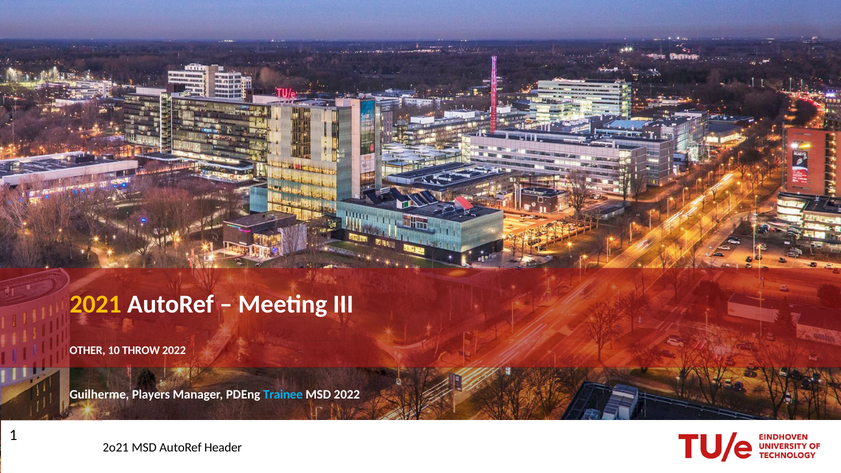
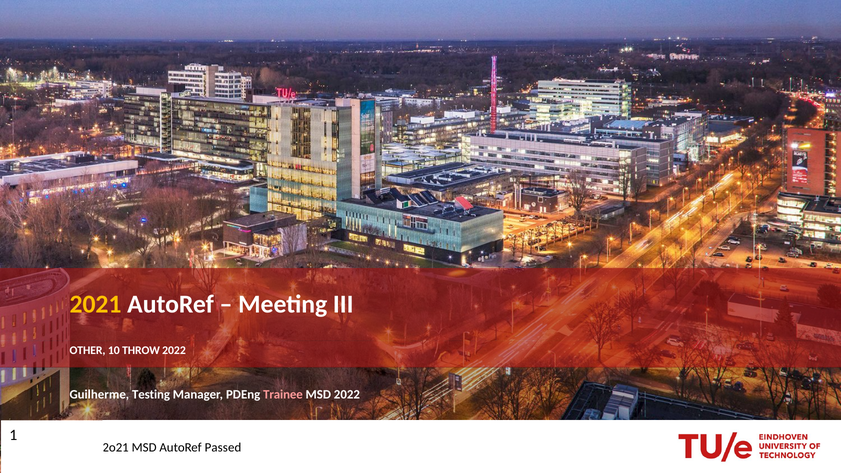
Players: Players -> Testing (151, 394)
Trainee colour: light blue -> pink (283, 394)
Header: Header -> Passed (223, 448)
